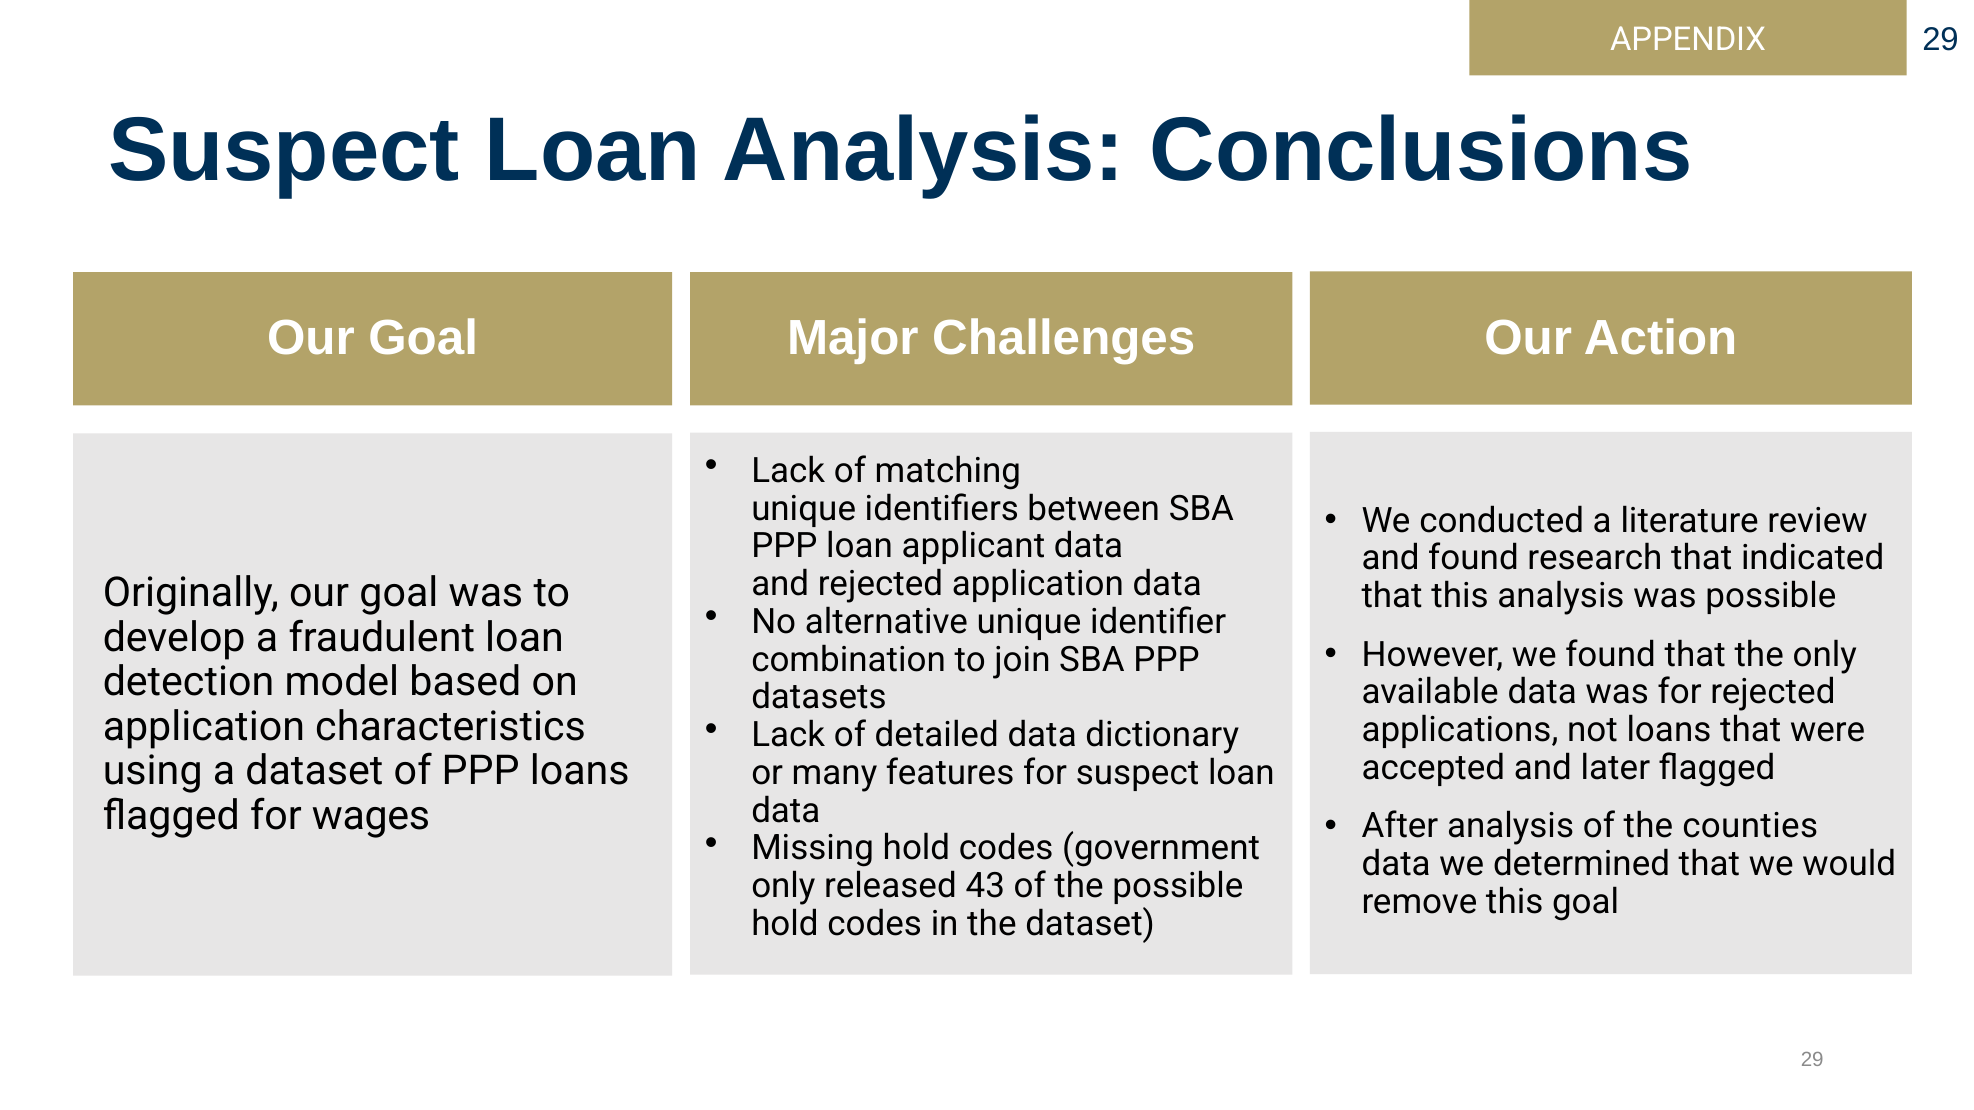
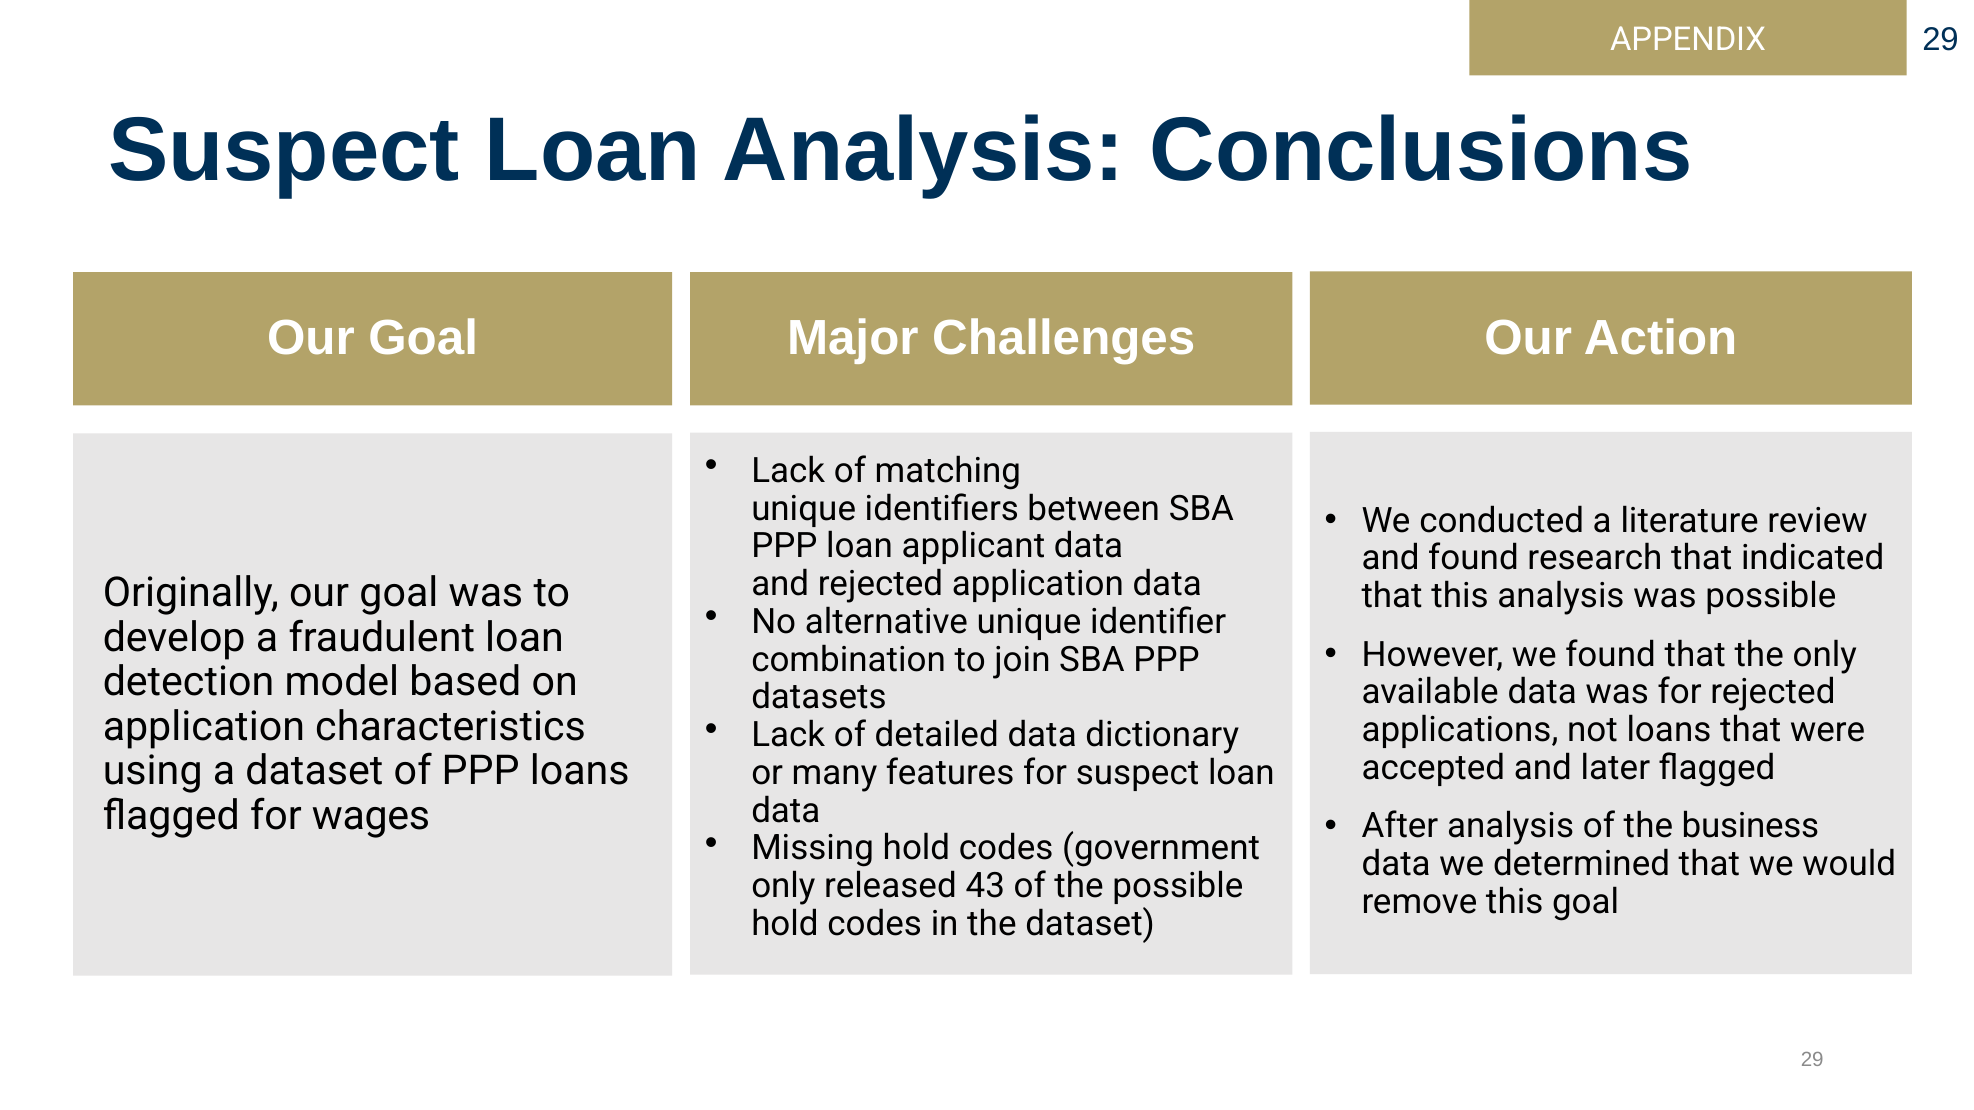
counties: counties -> business (1750, 827)
